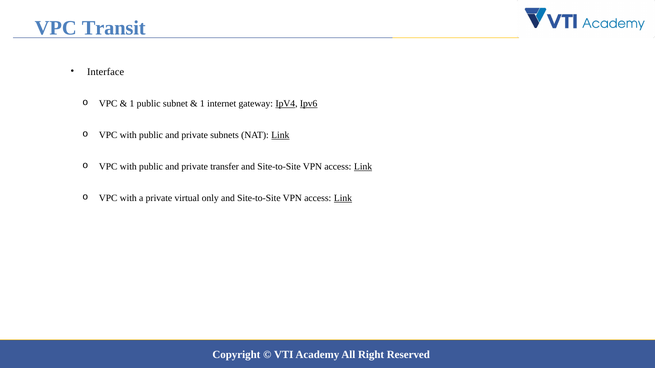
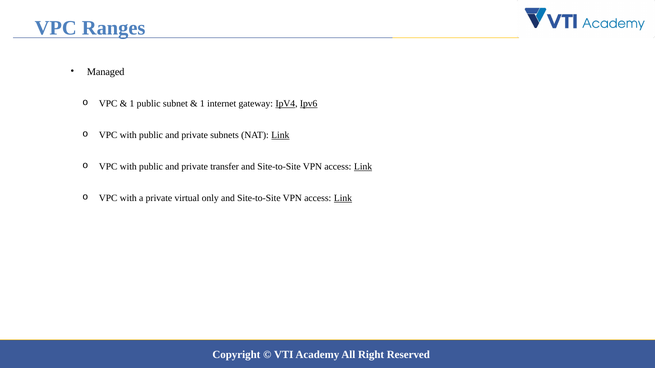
Transit: Transit -> Ranges (114, 28)
Interface: Interface -> Managed (106, 72)
